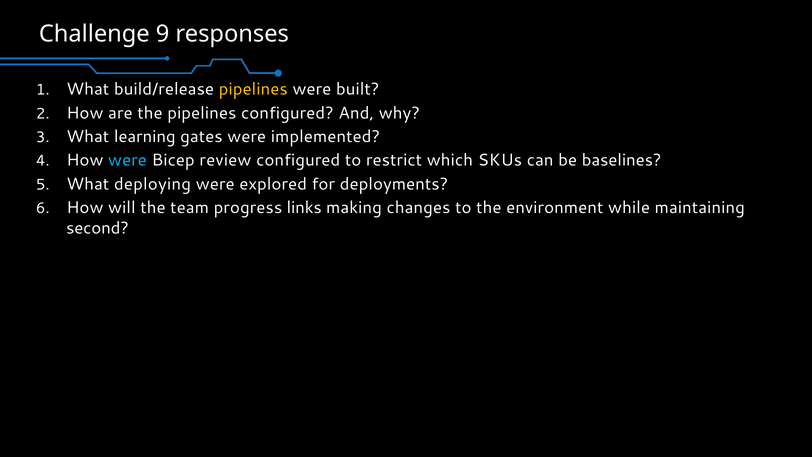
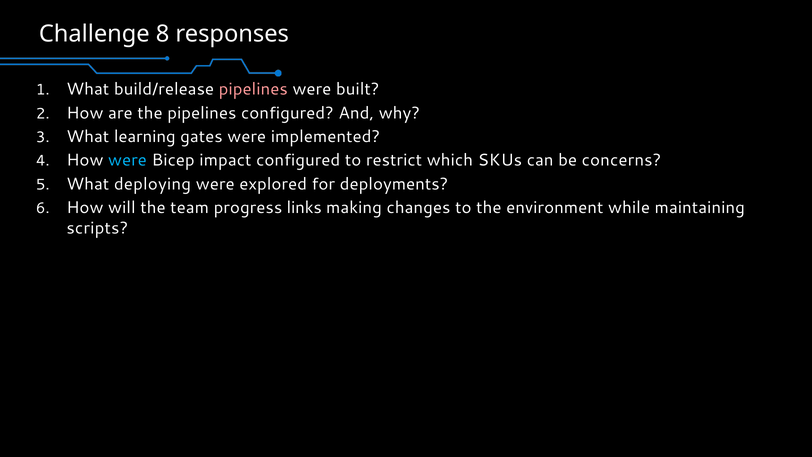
9: 9 -> 8 (163, 34)
pipelines colour: yellow -> pink (253, 89)
review: review -> impact (225, 160)
baselines: baselines -> concerns (622, 160)
second: second -> scripts (97, 228)
